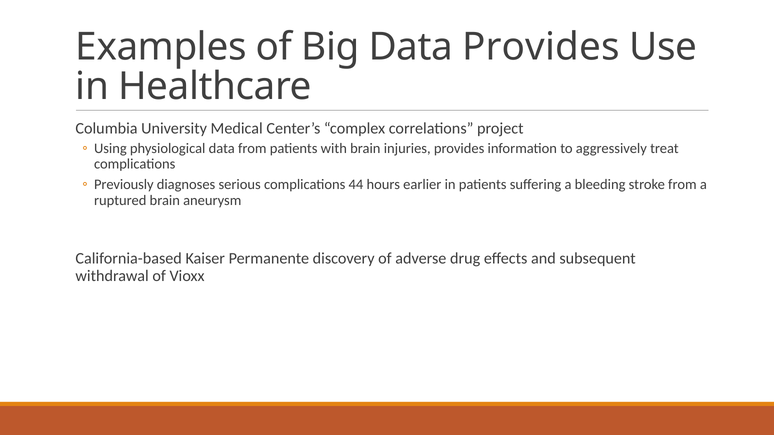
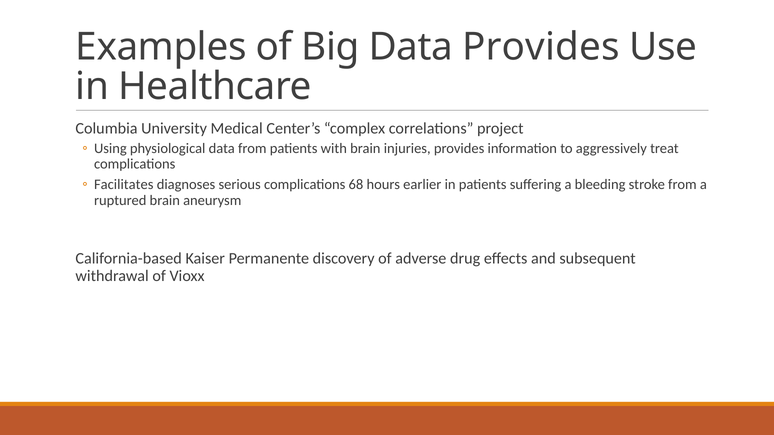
Previously: Previously -> Facilitates (124, 185)
44: 44 -> 68 (356, 185)
